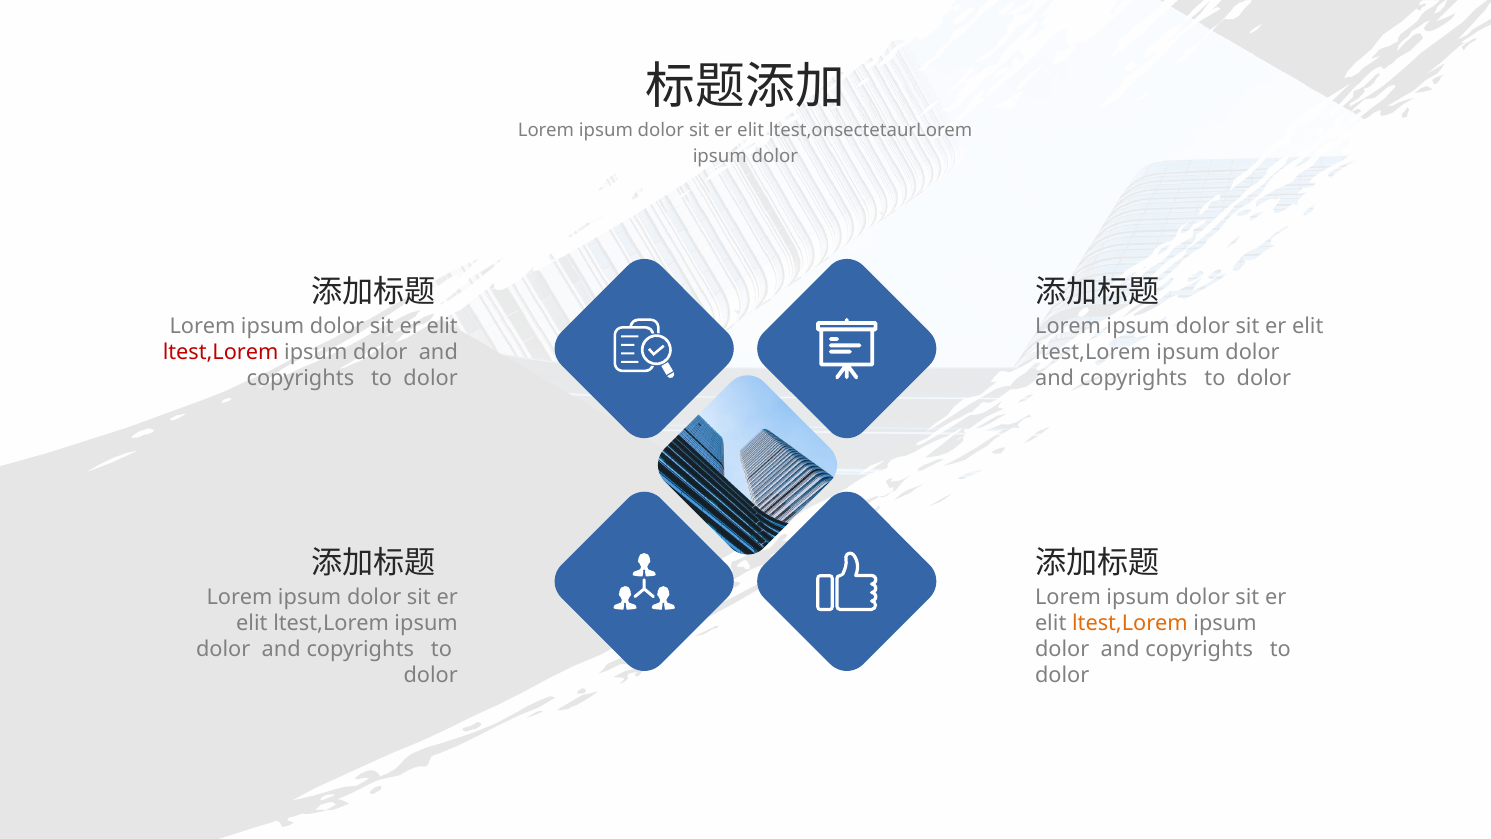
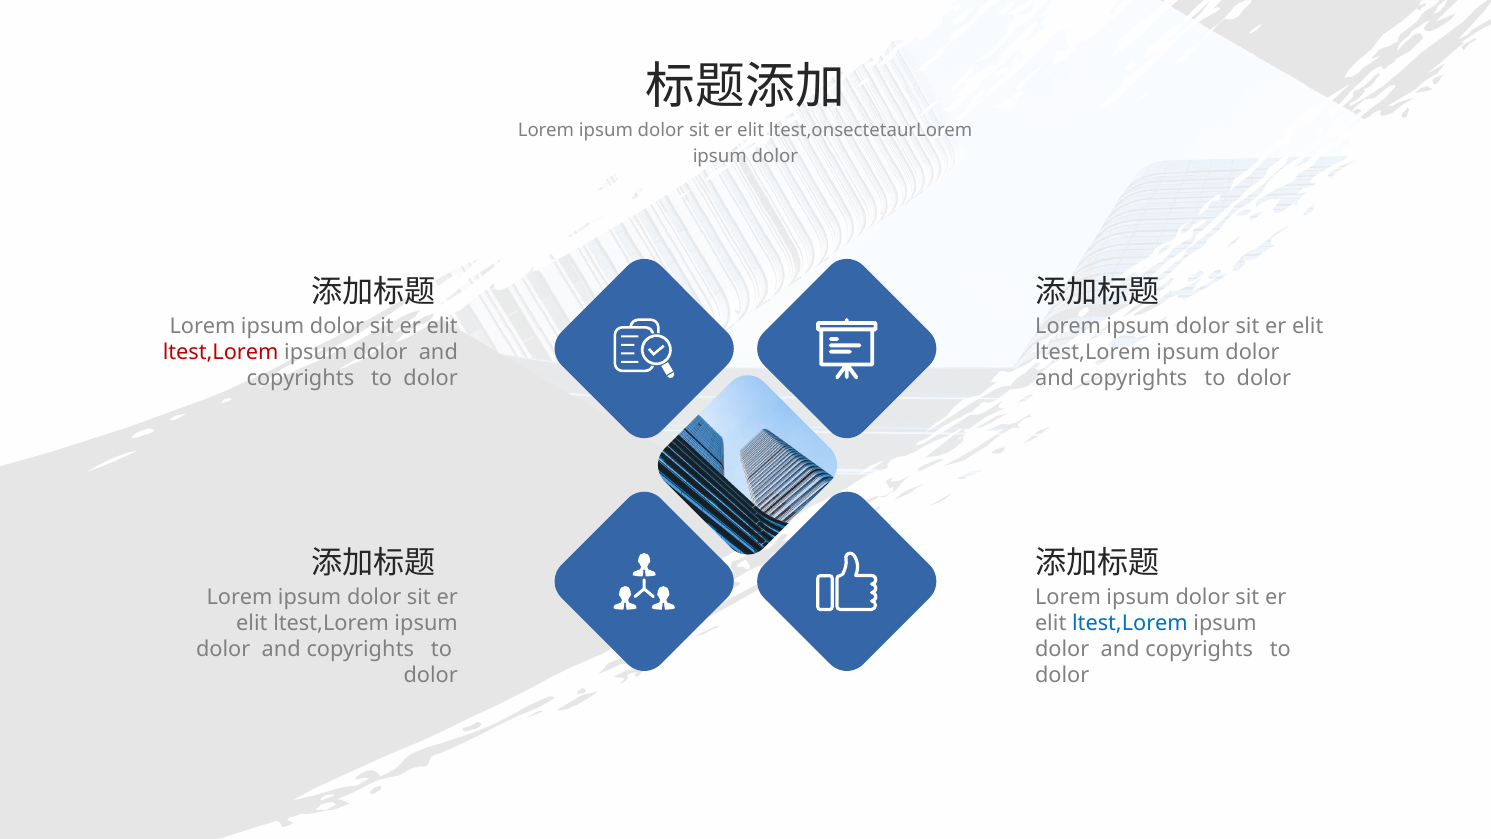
ltest,Lorem colour: orange -> blue (1130, 623)
